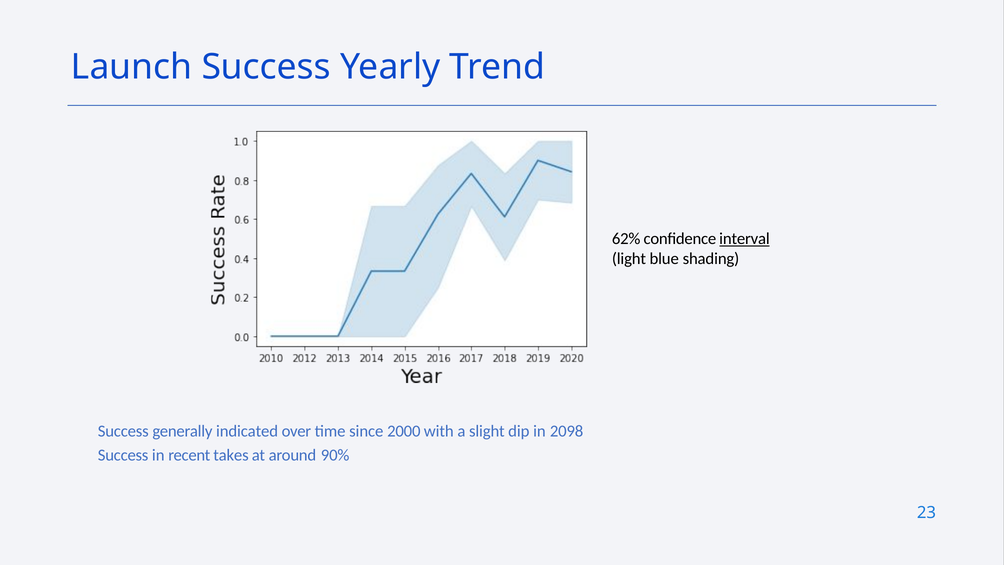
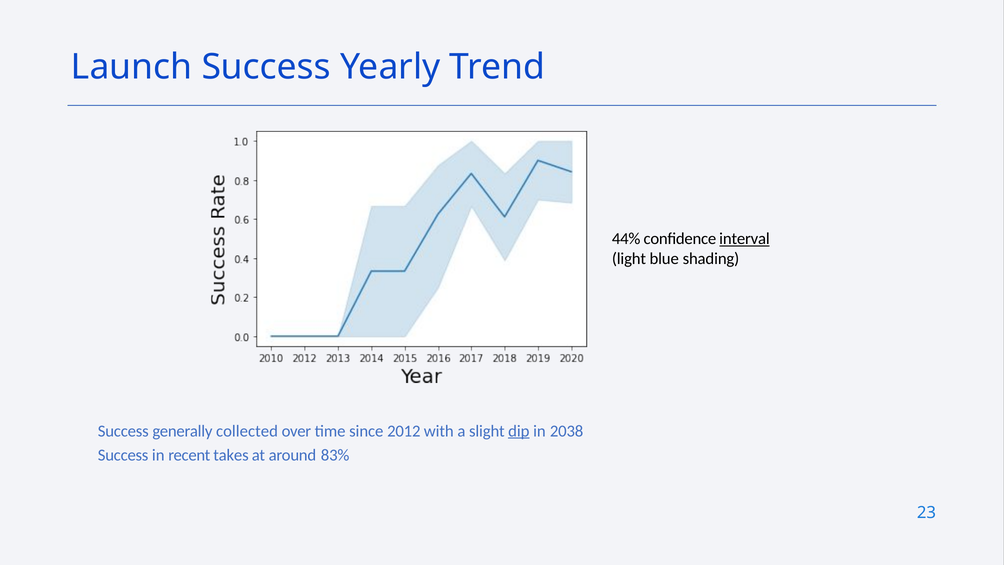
62%: 62% -> 44% (626, 239)
indicated: indicated -> collected (247, 431)
2000: 2000 -> 2012 (404, 431)
dip underline: none -> present (519, 431)
2098: 2098 -> 2038 (567, 431)
90%: 90% -> 83% (335, 455)
